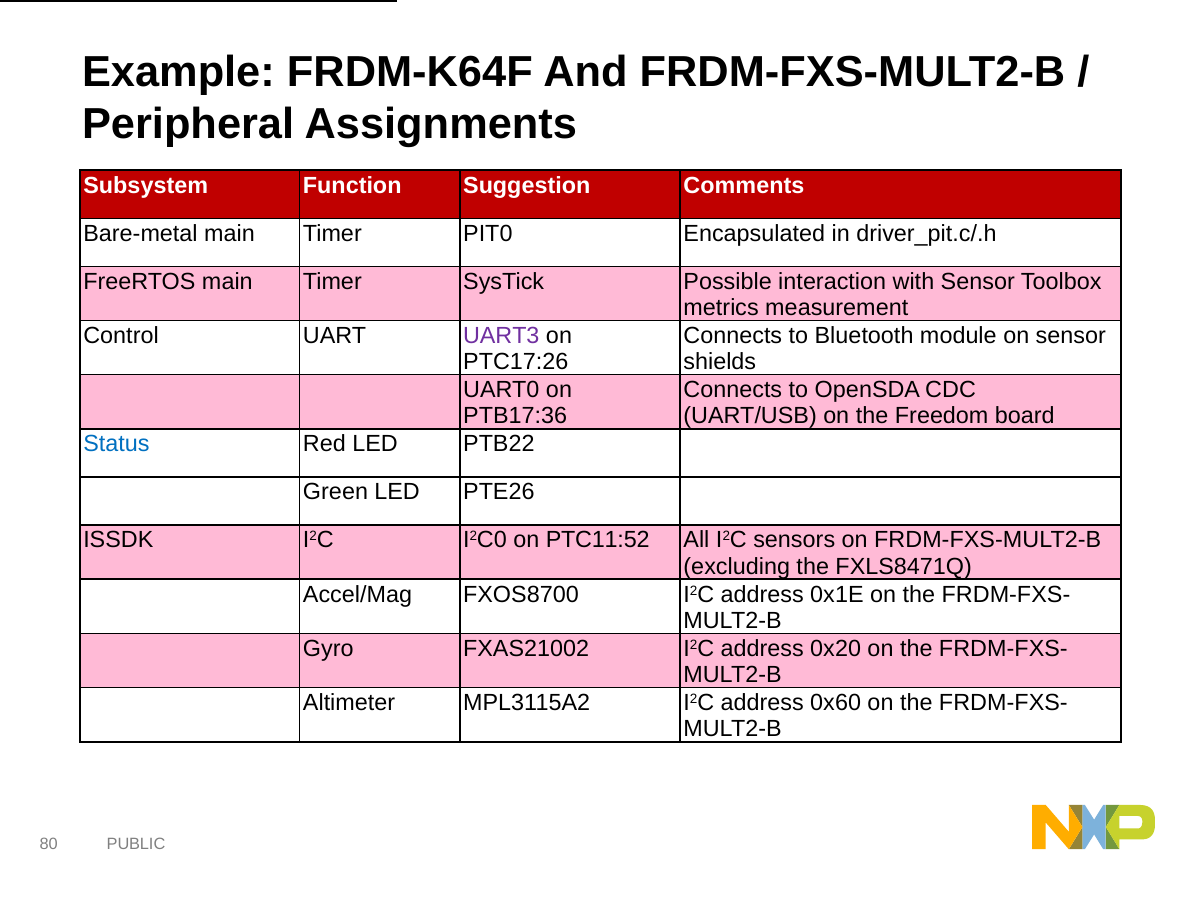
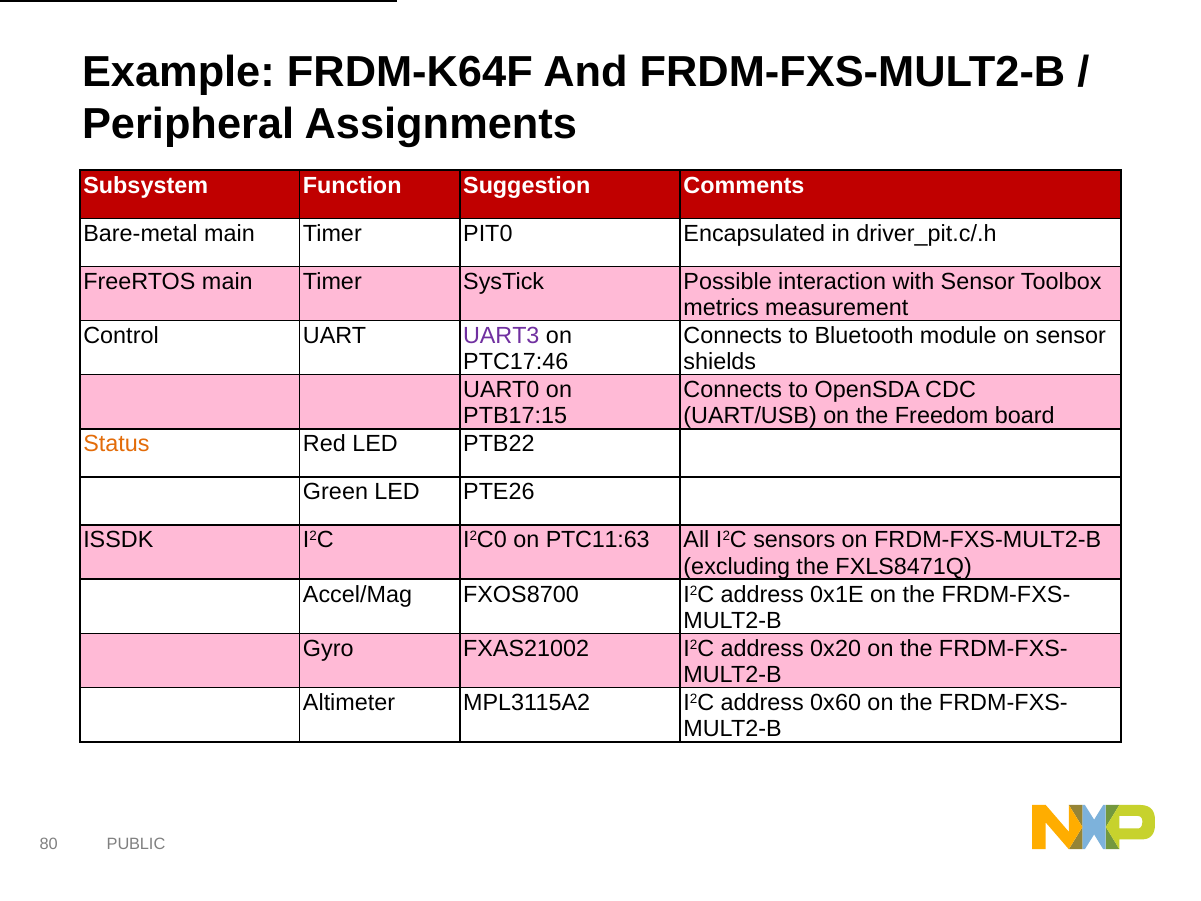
PTC17:26: PTC17:26 -> PTC17:46 (516, 362)
PTB17:36: PTB17:36 -> PTB17:15 (515, 416)
Status colour: blue -> orange (116, 444)
PTC11:52: PTC11:52 -> PTC11:63 (598, 540)
